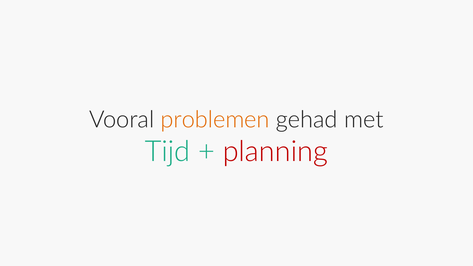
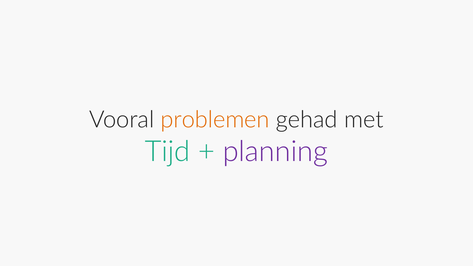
planning colour: red -> purple (275, 152)
